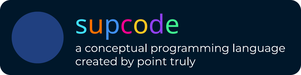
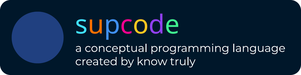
point: point -> know (152, 62)
